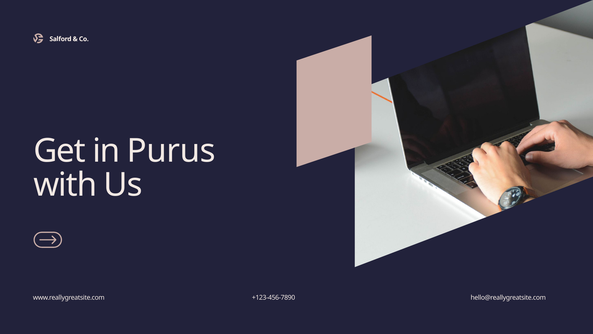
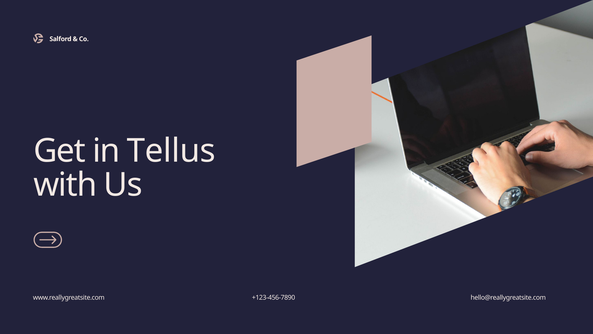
Purus: Purus -> Tellus (171, 151)
